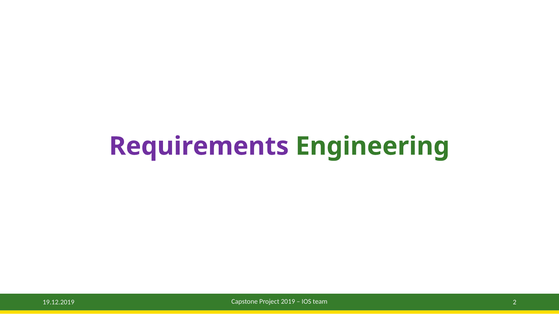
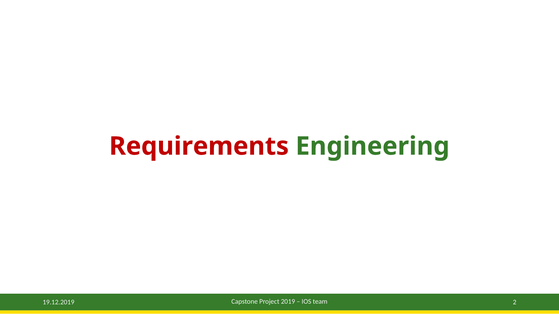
Requirements colour: purple -> red (199, 146)
